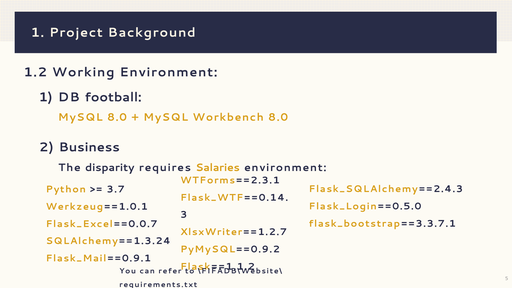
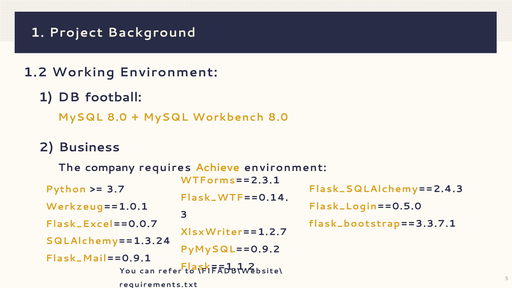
disparity: disparity -> company (110, 168)
Salaries: Salaries -> Achieve (218, 168)
